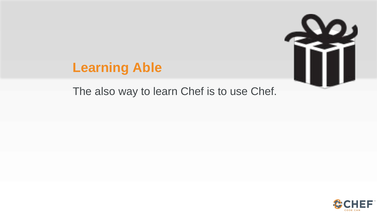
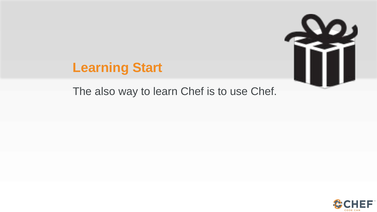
Able: Able -> Start (148, 68)
